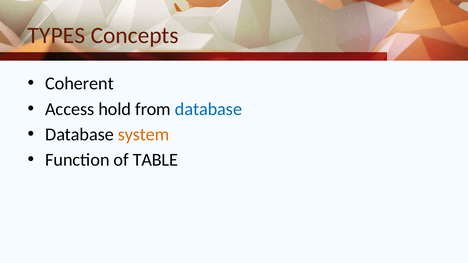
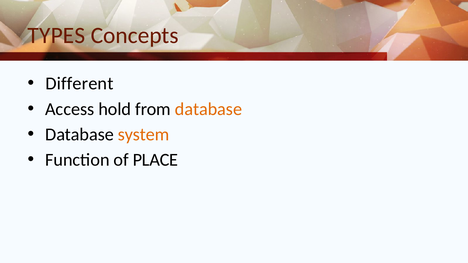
Coherent: Coherent -> Different (79, 84)
database colour: blue -> orange (208, 109)
TABLE: TABLE -> PLACE (155, 160)
